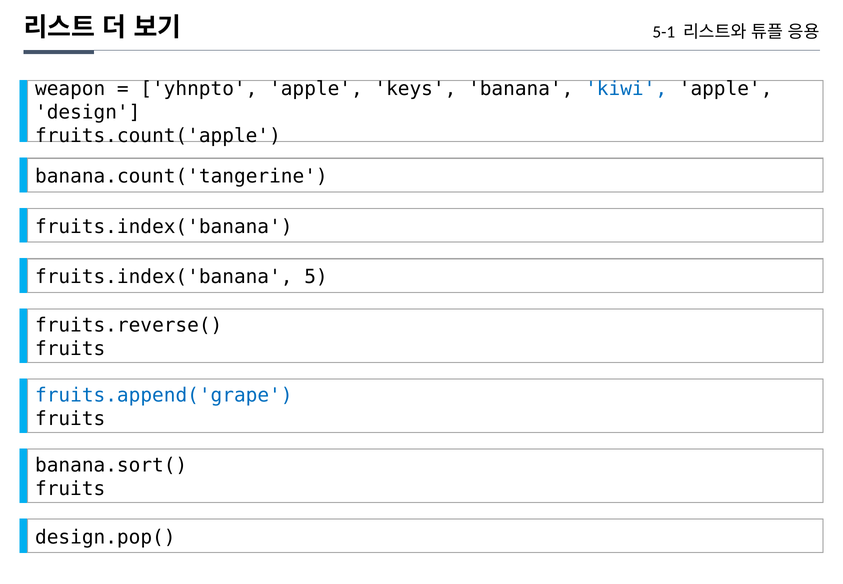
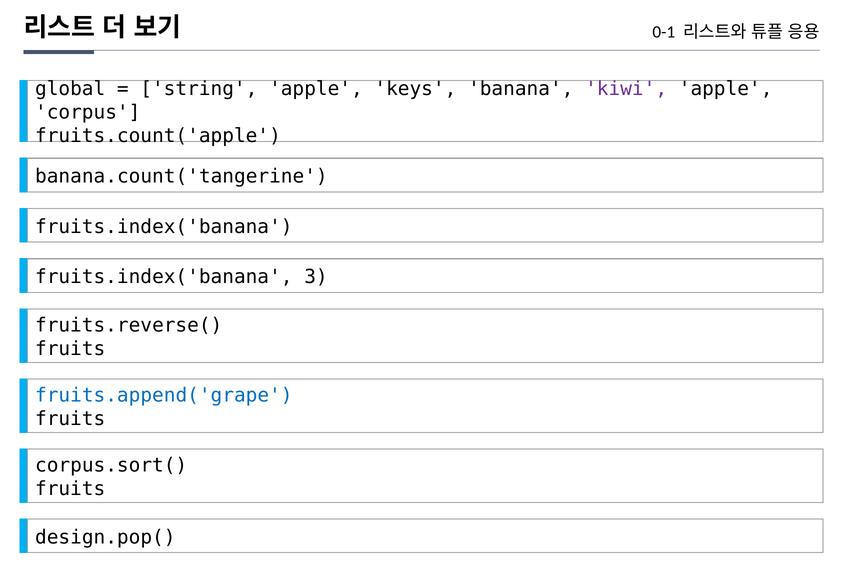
5-1: 5-1 -> 0-1 (664, 32)
weapon: weapon -> global (70, 89)
yhnpto: yhnpto -> string (199, 89)
kiwi colour: blue -> purple (626, 89)
design: design -> corpus (88, 112)
5: 5 -> 3 (316, 277)
banana.sort(: banana.sort( -> corpus.sort( (111, 465)
